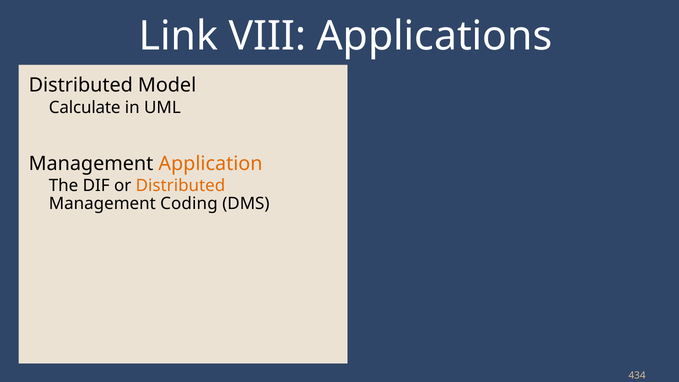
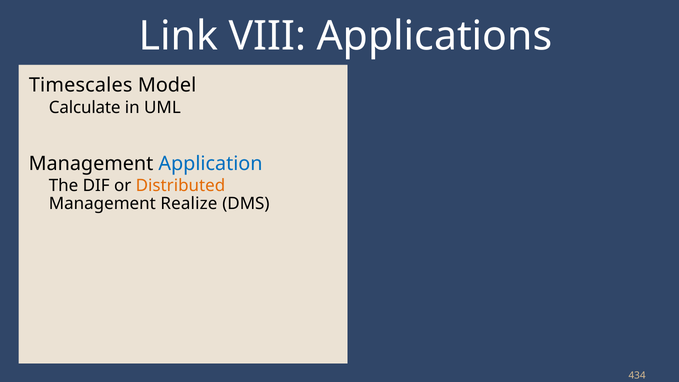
Distributed: Distributed -> Timescales (81, 85)
Application colour: orange -> blue (210, 163)
Coding: Coding -> Realize (189, 204)
